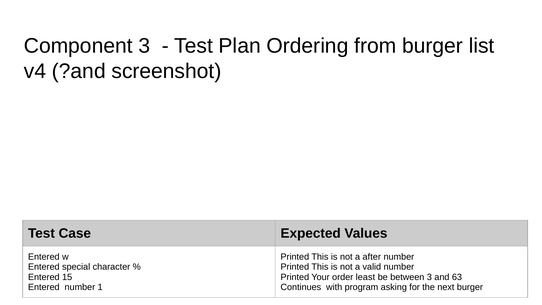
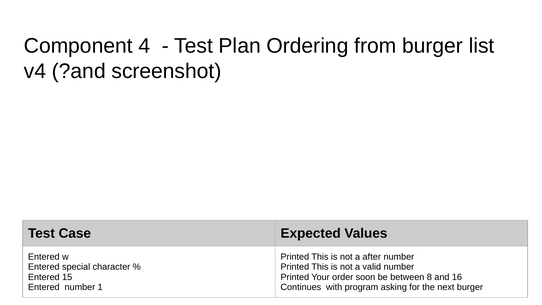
Component 3: 3 -> 4 (144, 46)
least: least -> soon (365, 277)
between 3: 3 -> 8 (429, 277)
63: 63 -> 16 (457, 277)
